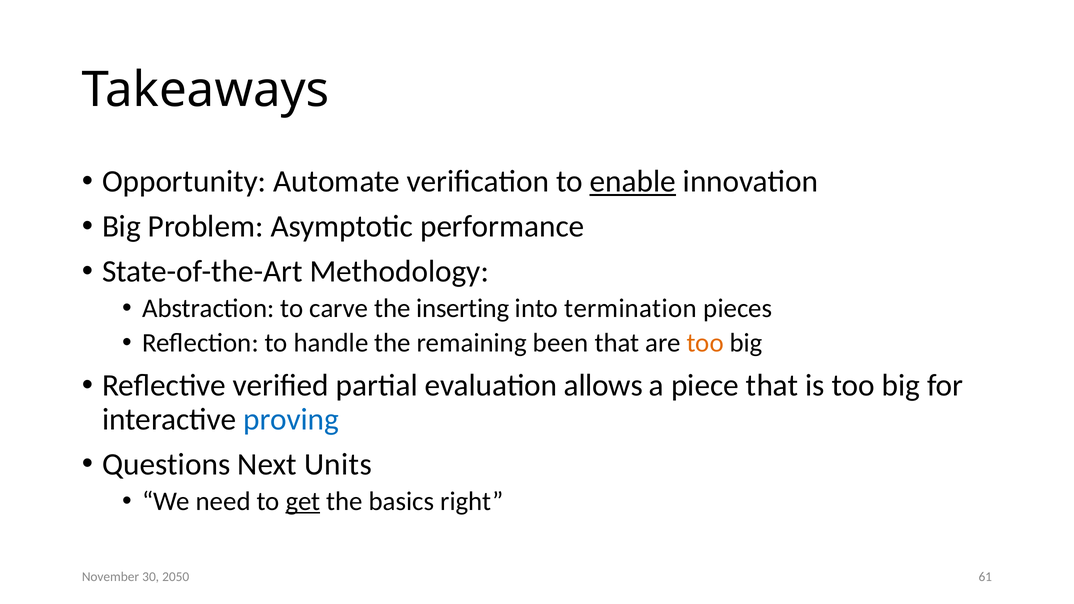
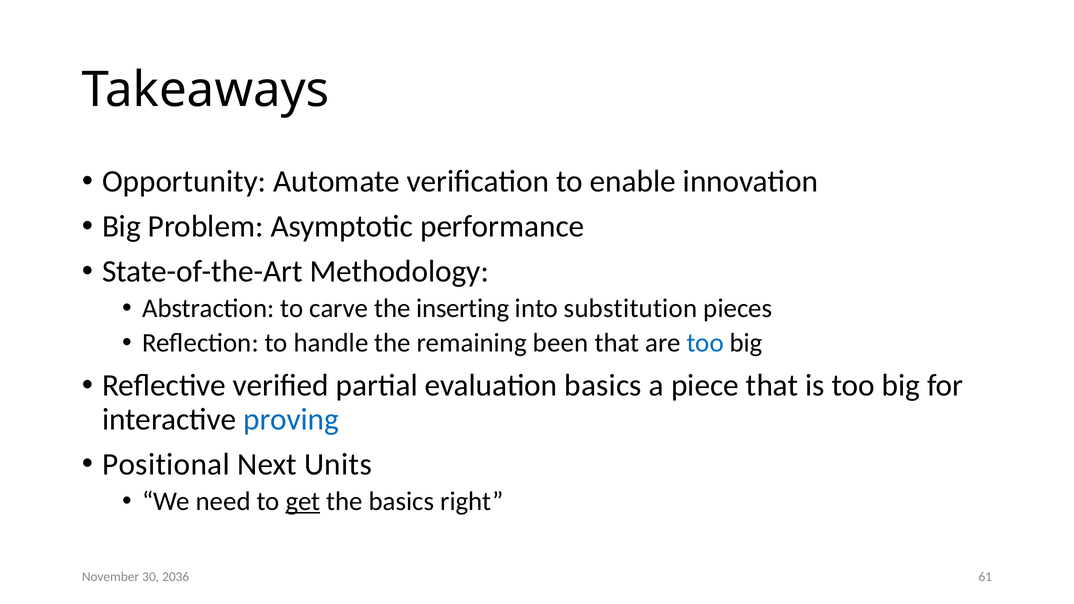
enable underline: present -> none (633, 182)
termination: termination -> substitution (630, 308)
too colour: orange -> blue (705, 343)
evaluation allows: allows -> basics (603, 386)
Questions: Questions -> Positional (166, 464)
2050: 2050 -> 2036 (176, 577)
